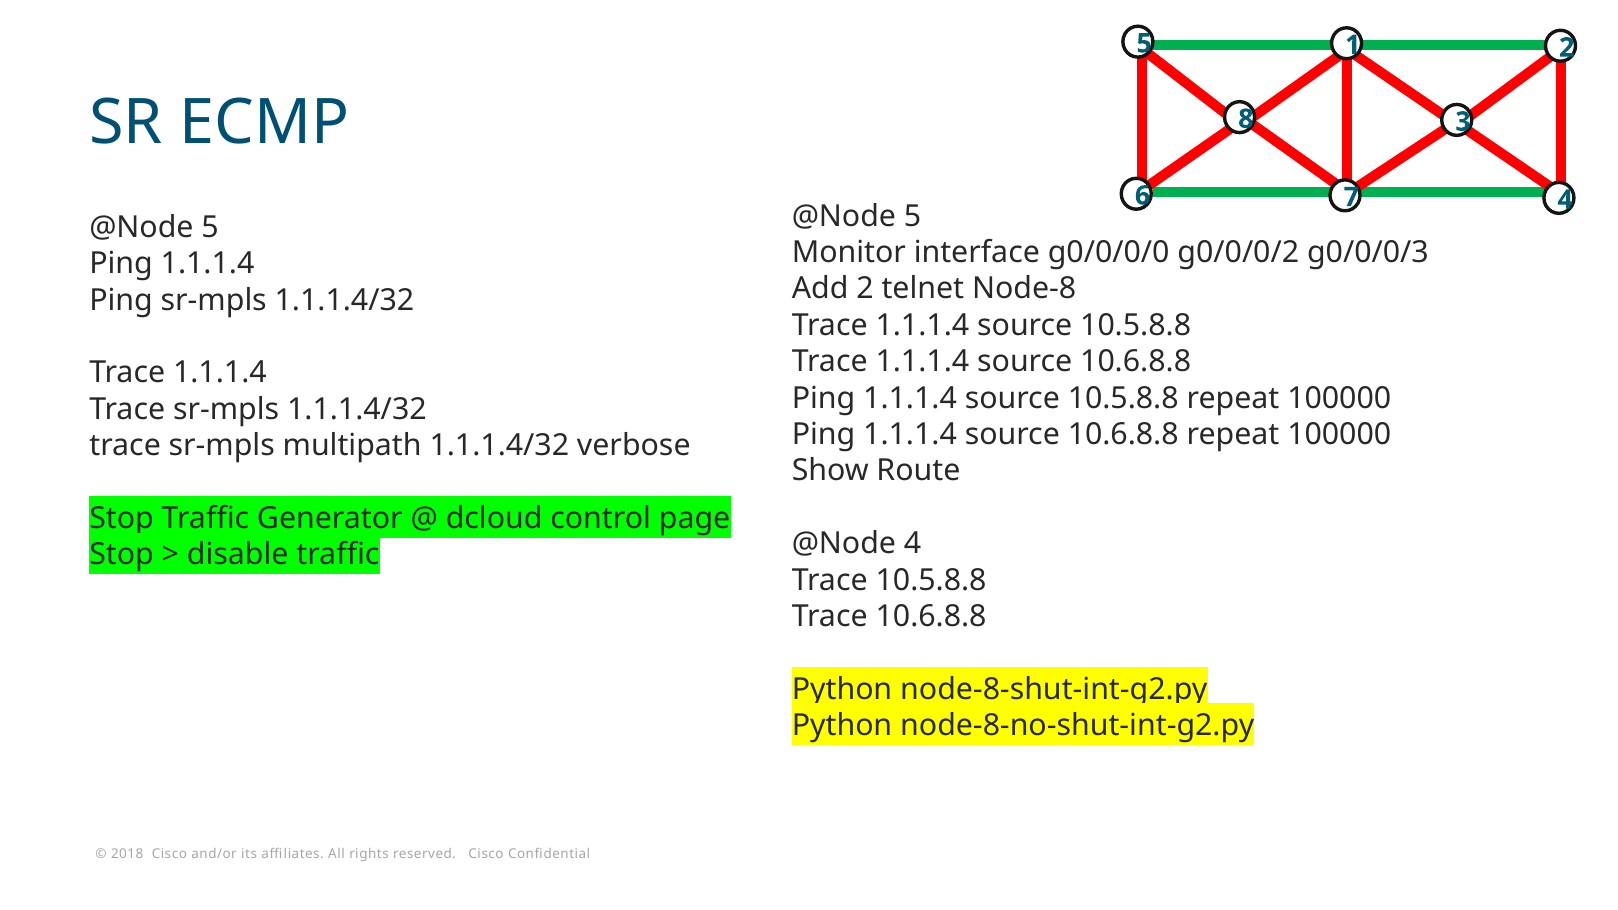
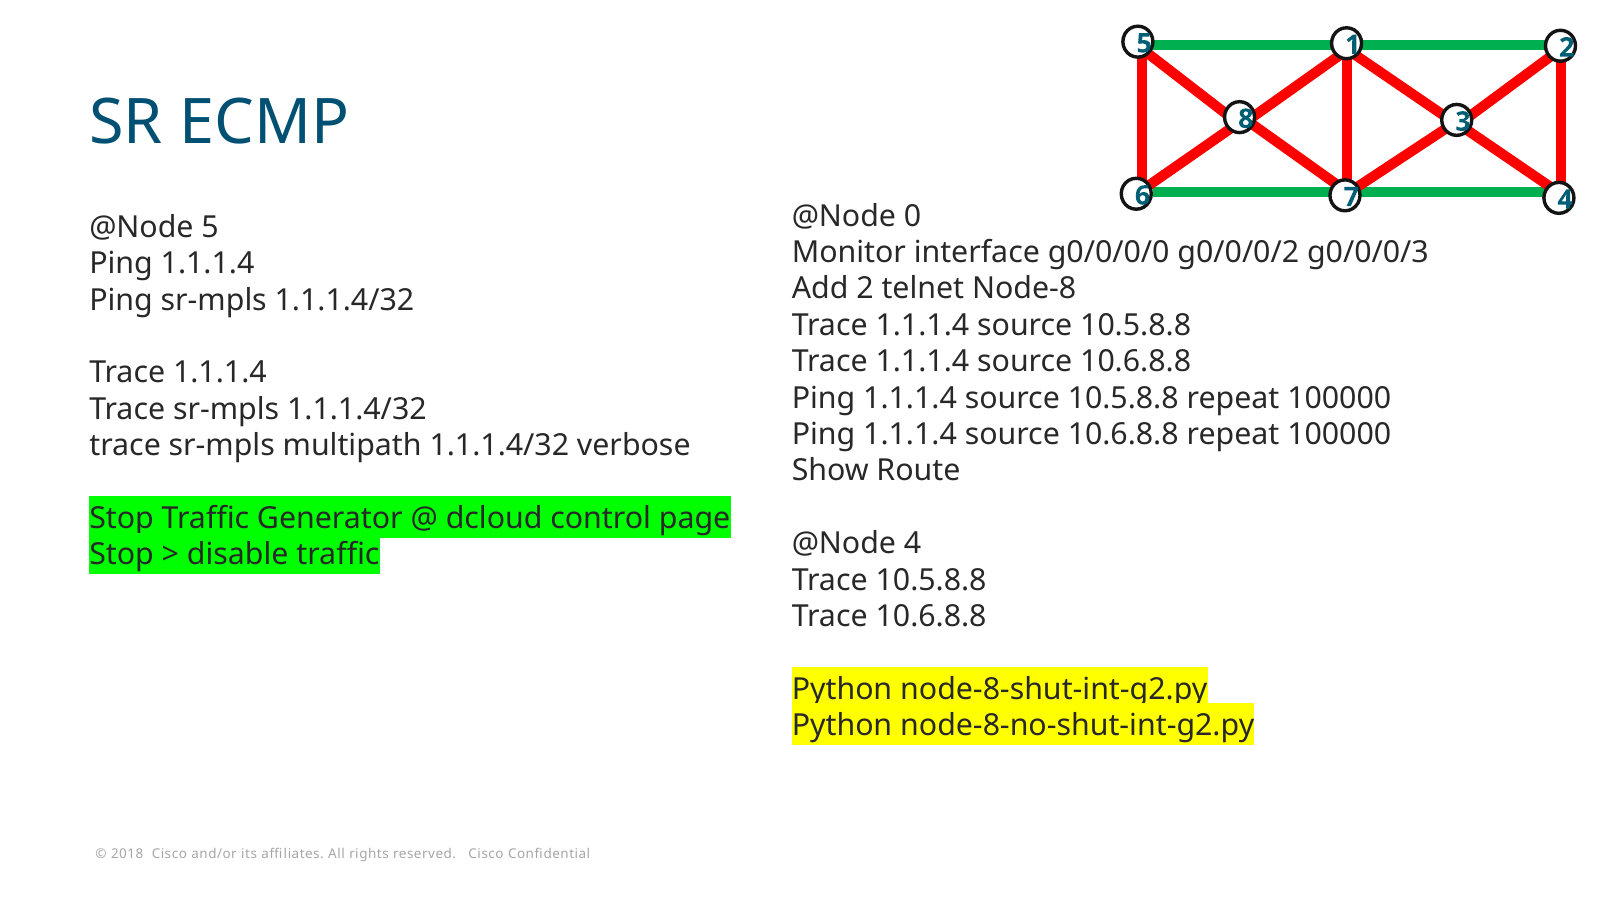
5: 5 -> 0 (913, 216)
